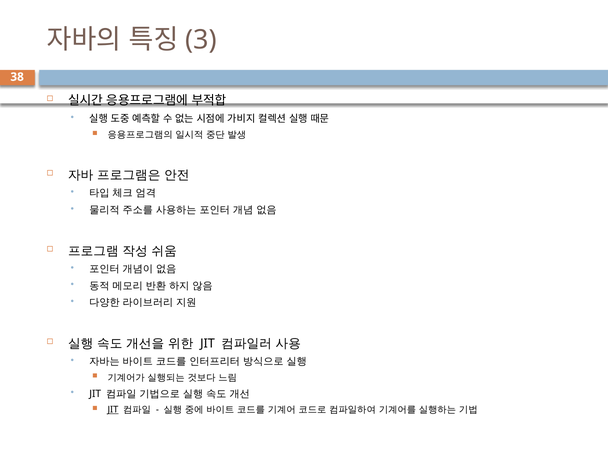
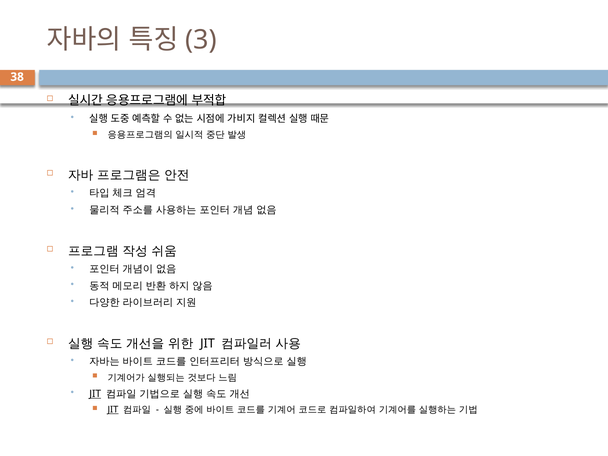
JIT underline: none -> present (95, 394)
